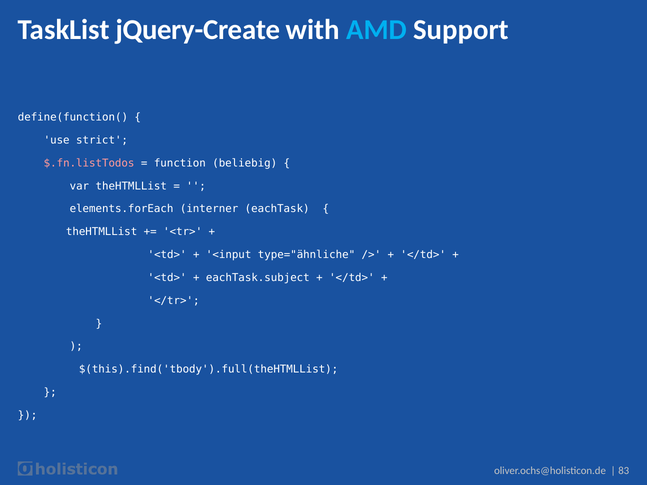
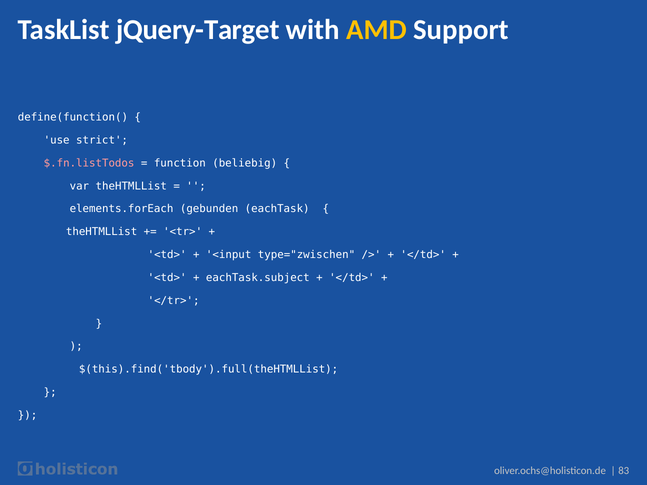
jQuery-Create: jQuery-Create -> jQuery-Target (198, 30)
AMD colour: light blue -> yellow (377, 30)
interner: interner -> gebunden (209, 209)
type="ähnliche: type="ähnliche -> type="zwischen (306, 255)
